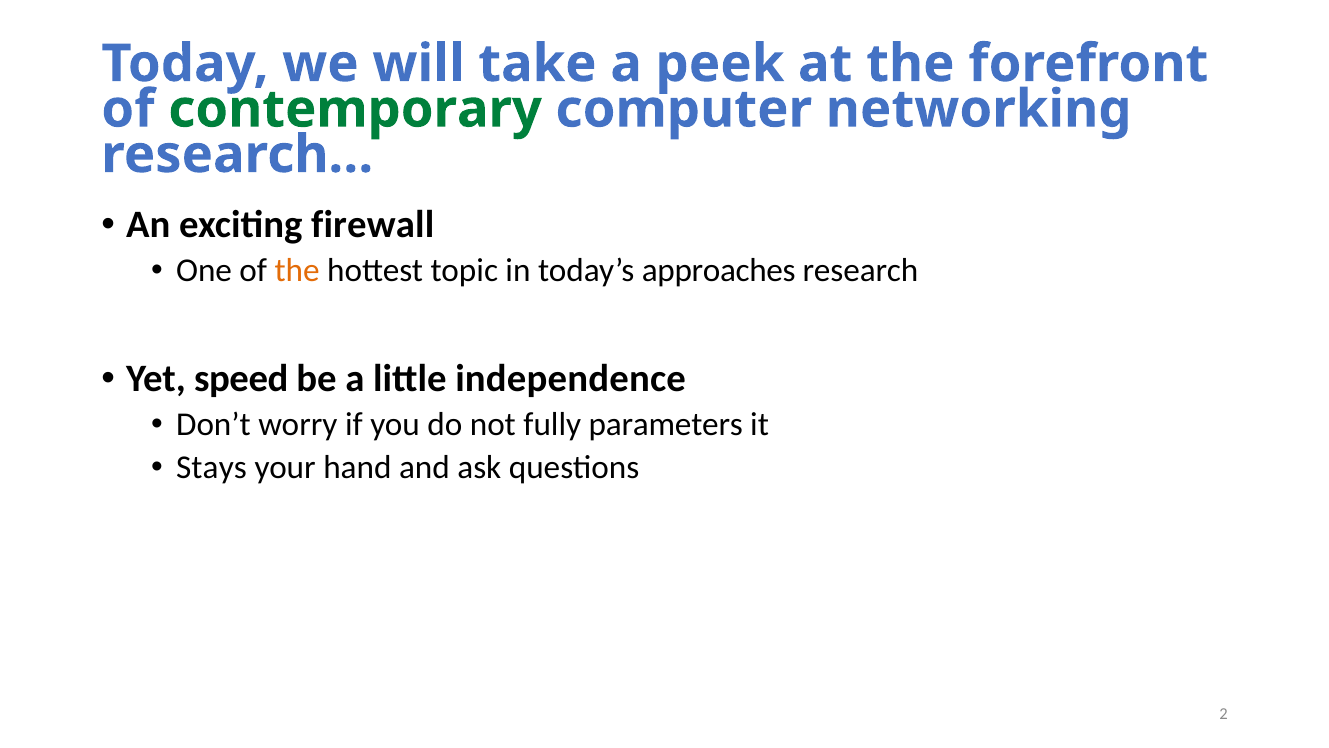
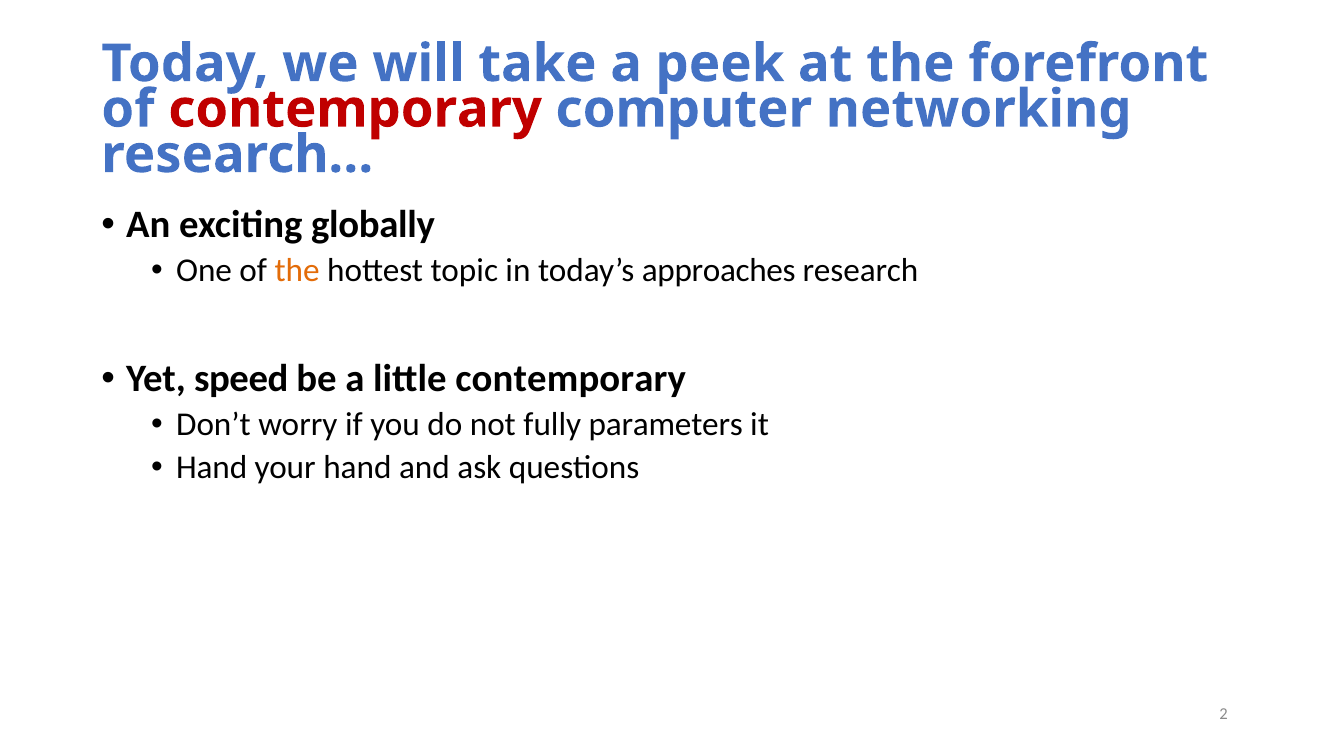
contemporary colour: green -> red (355, 109)
firewall: firewall -> globally (373, 225)
little independence: independence -> contemporary (571, 379)
Stays: Stays -> Hand (212, 468)
